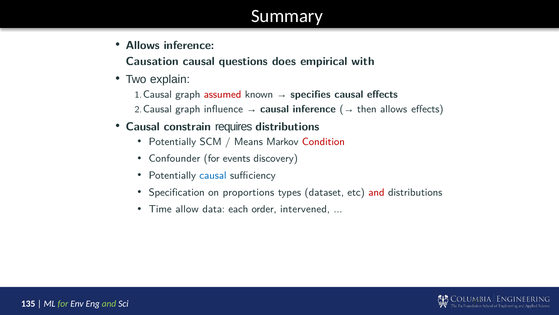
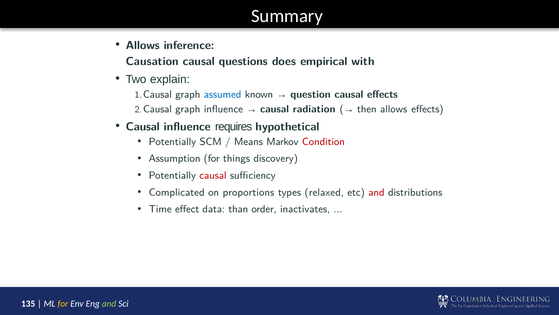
assumed colour: red -> blue (223, 94)
specifies: specifies -> question (310, 94)
causal inference: inference -> radiation (314, 109)
Causal constrain: constrain -> influence (187, 126)
requires distributions: distributions -> hypothetical (287, 126)
Confounder: Confounder -> Assumption (175, 158)
events: events -> things (236, 158)
causal colour: blue -> red (213, 175)
Specification: Specification -> Complicated (177, 192)
dataset: dataset -> relaxed (324, 192)
allow: allow -> effect (187, 209)
each: each -> than (238, 209)
intervened: intervened -> inactivates (305, 209)
for colour: light green -> yellow (63, 303)
